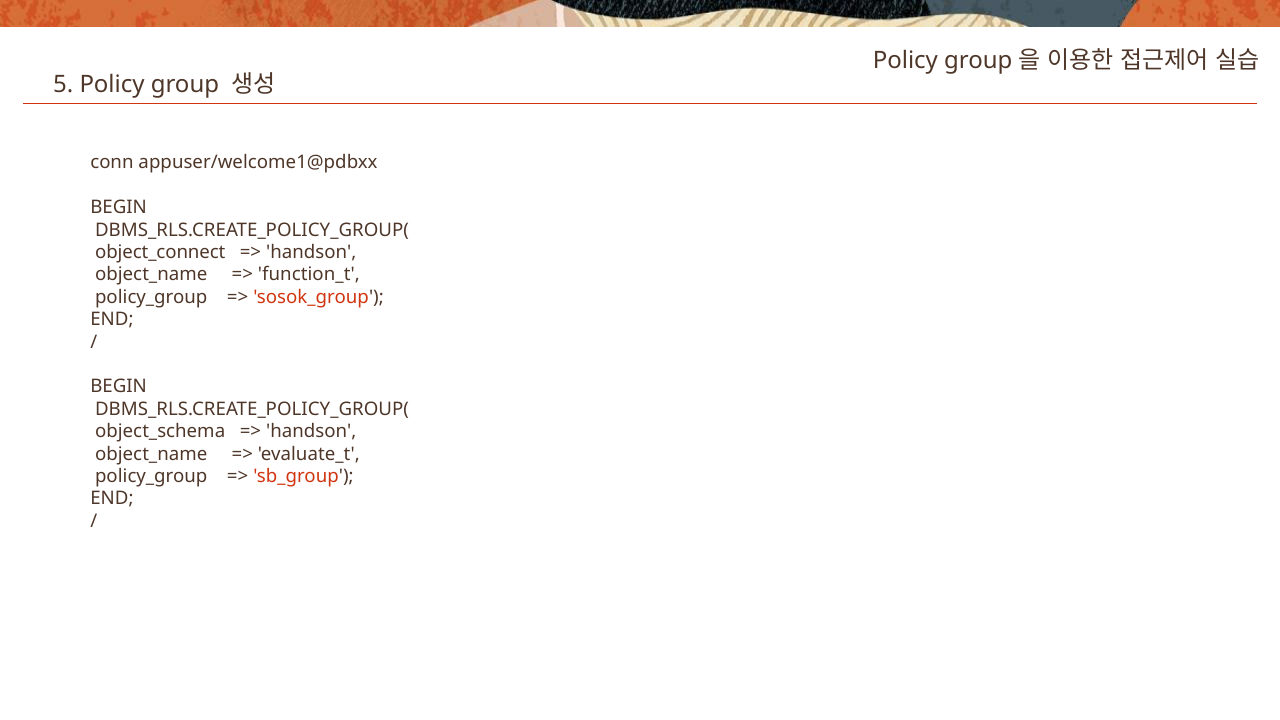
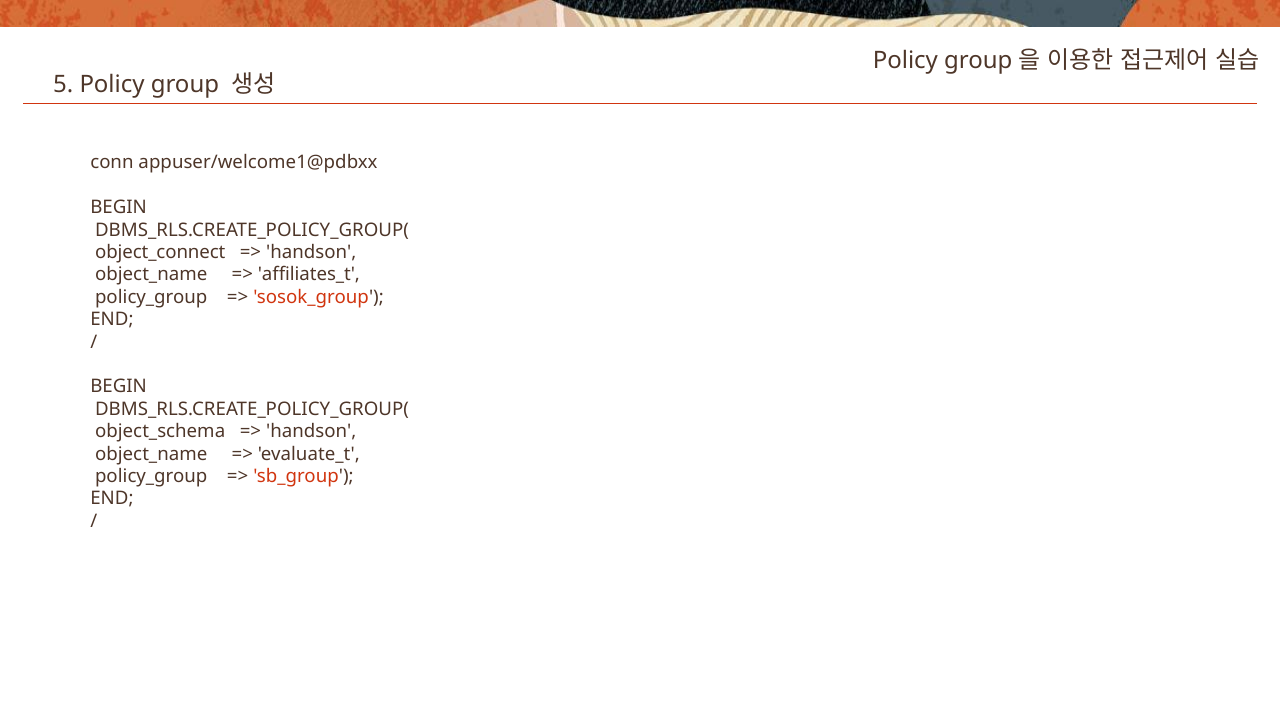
function_t: function_t -> affiliates_t (309, 275)
